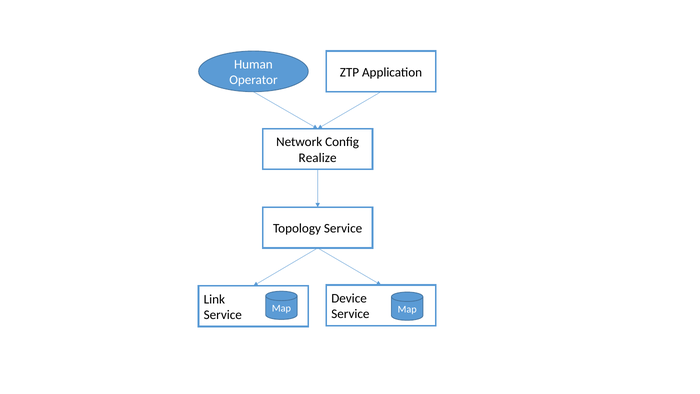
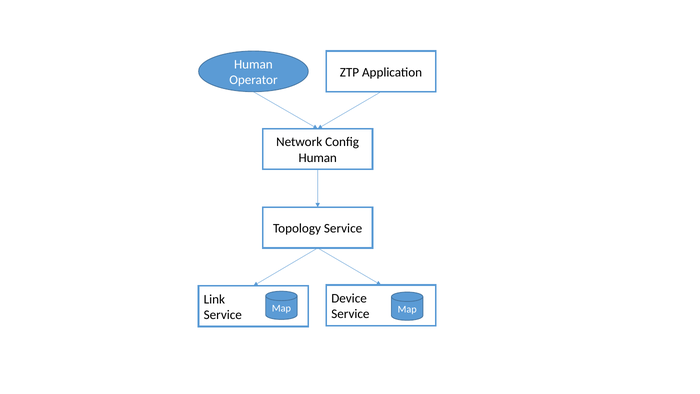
Realize: Realize -> Human (318, 158)
